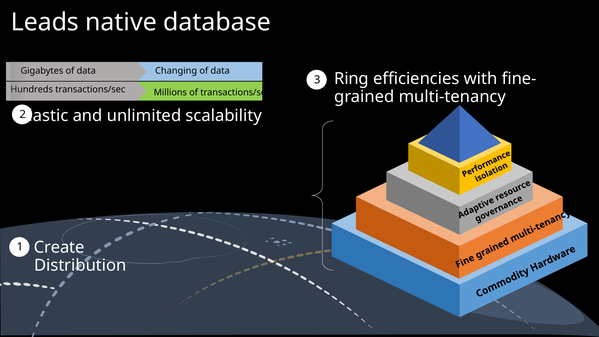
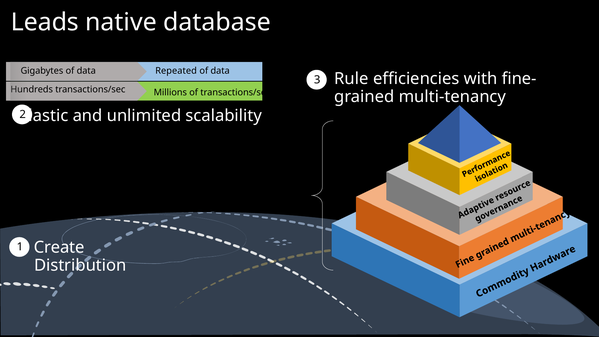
Changing: Changing -> Repeated (176, 71)
Ring: Ring -> Rule (351, 79)
